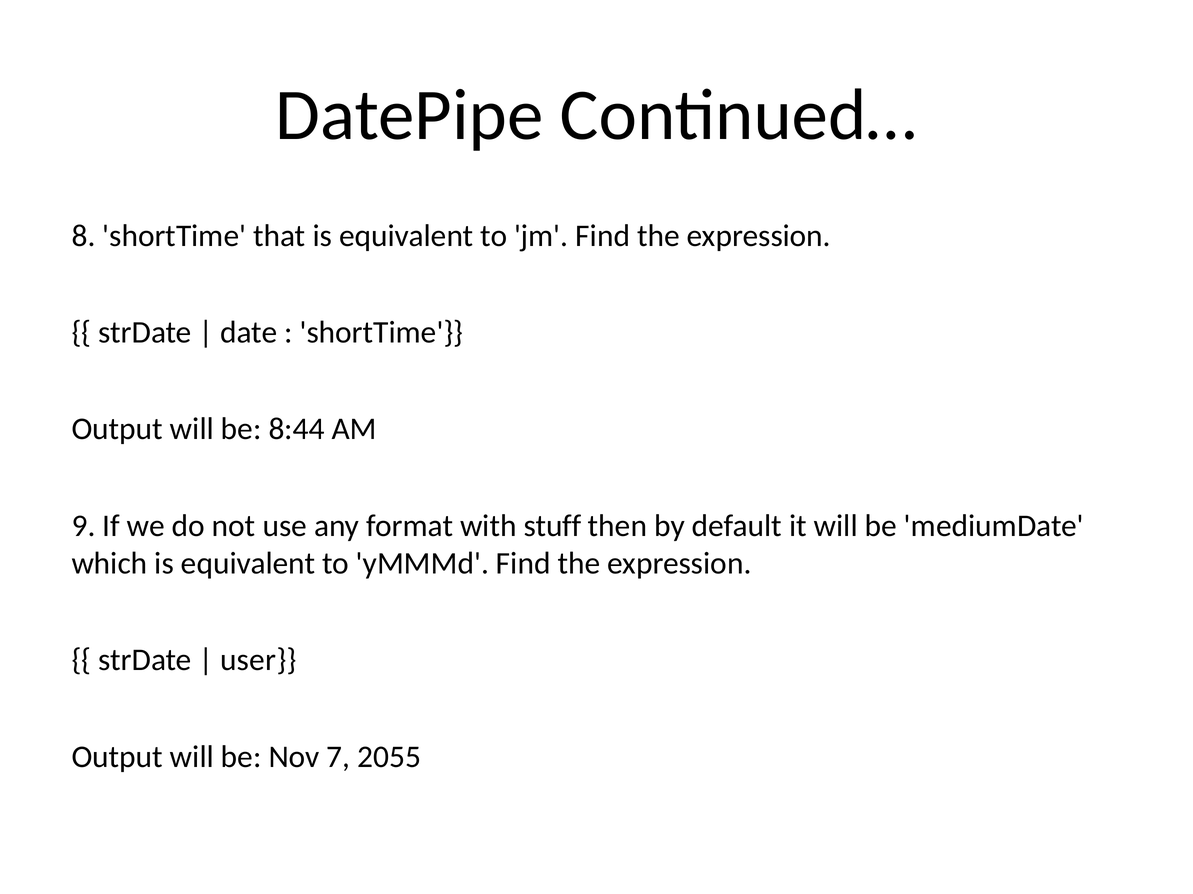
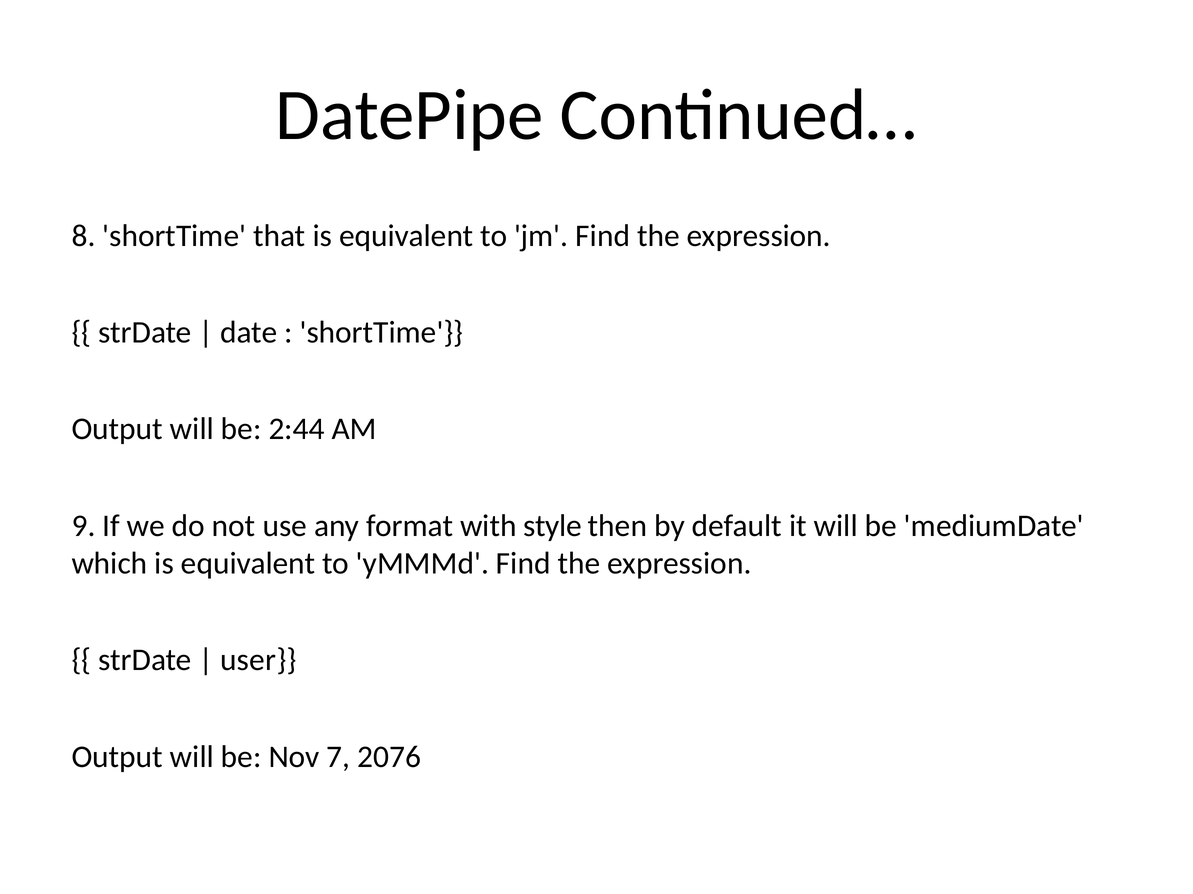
8:44: 8:44 -> 2:44 (297, 429)
stuff: stuff -> style (553, 526)
2055: 2055 -> 2076 (389, 757)
